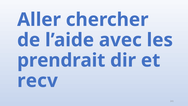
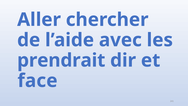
recv: recv -> face (37, 81)
